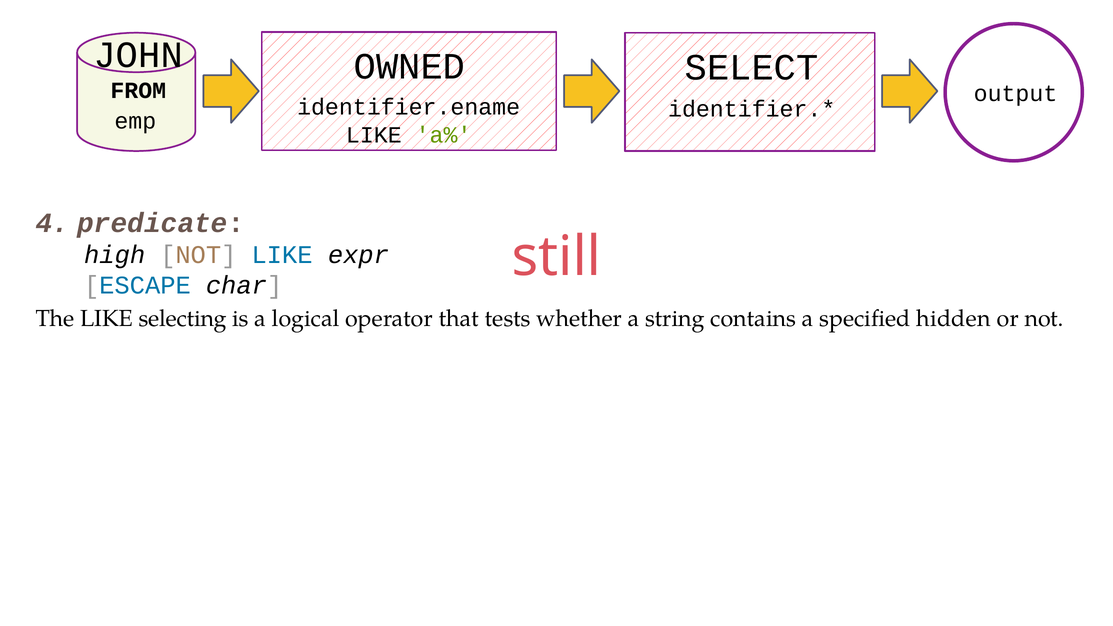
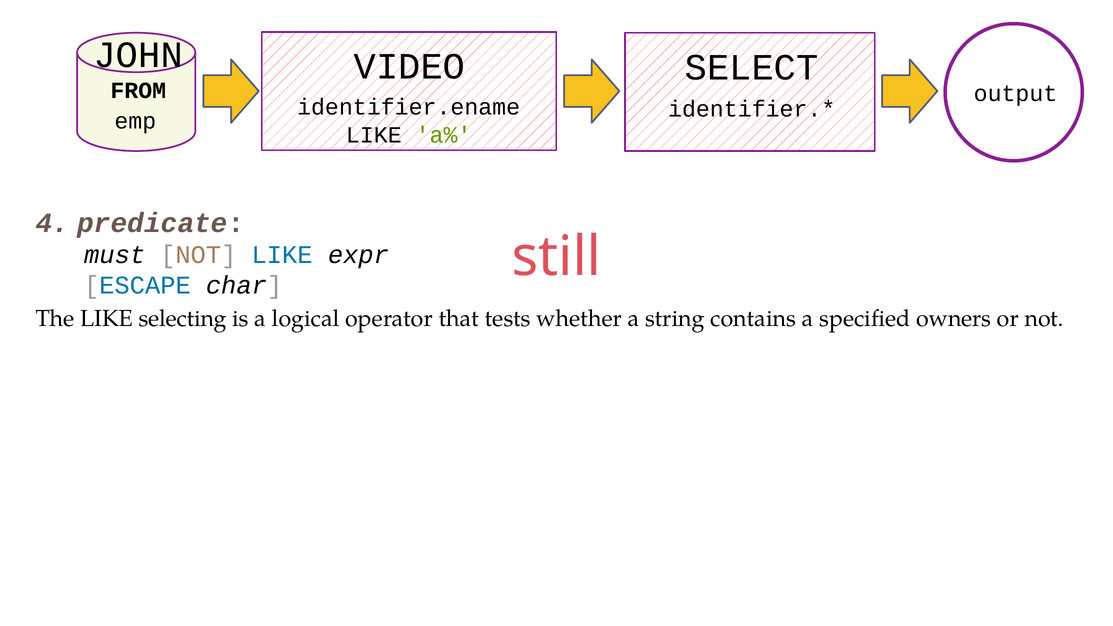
OWNED: OWNED -> VIDEO (409, 67)
high: high -> must (115, 255)
hidden: hidden -> owners (954, 319)
